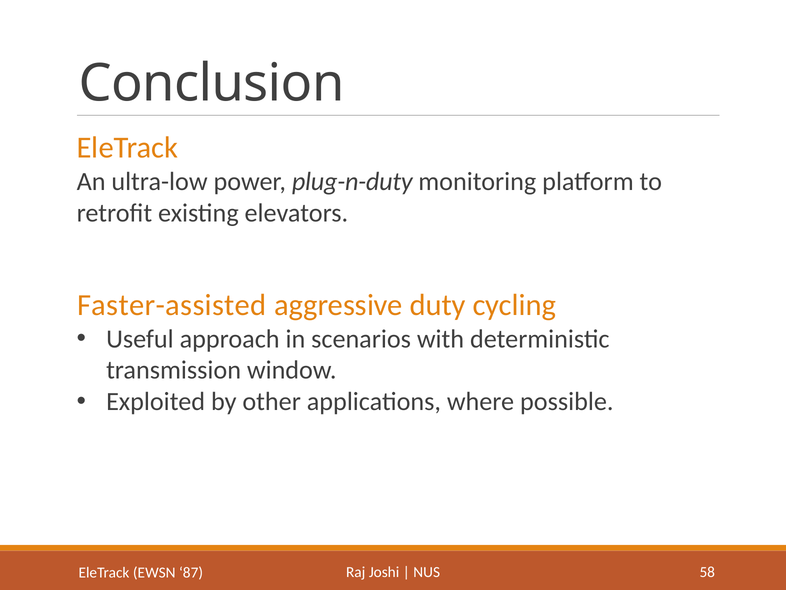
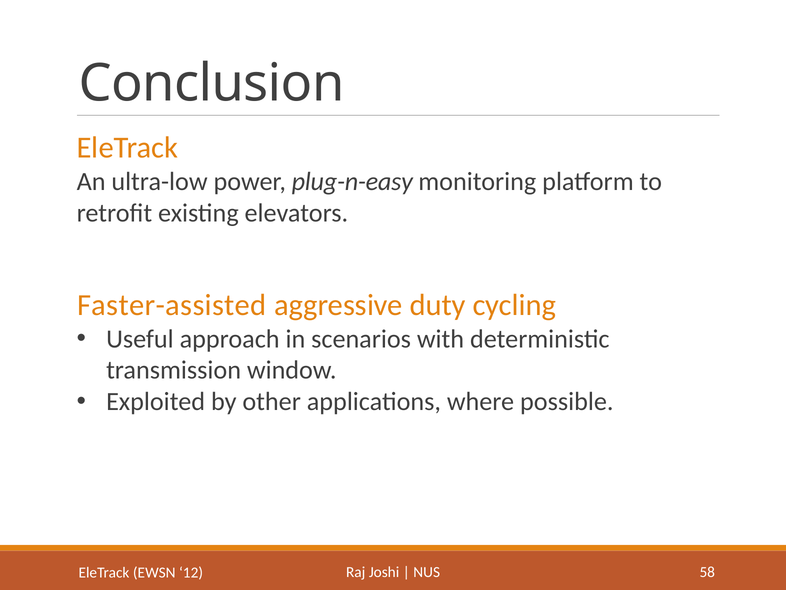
plug-n-duty: plug-n-duty -> plug-n-easy (352, 181)
87: 87 -> 12 (191, 572)
